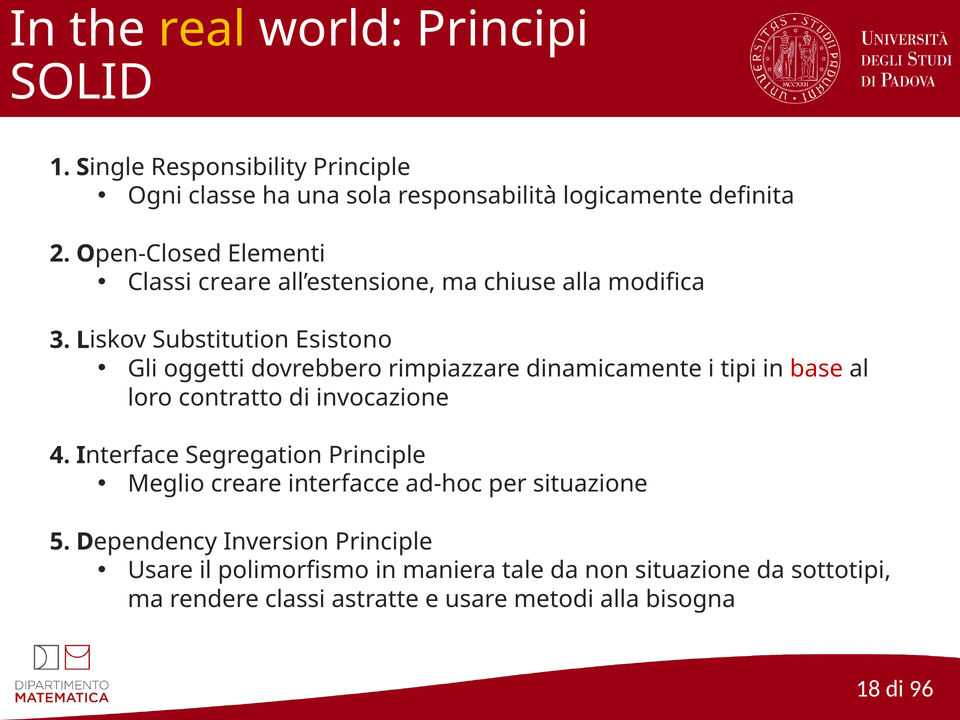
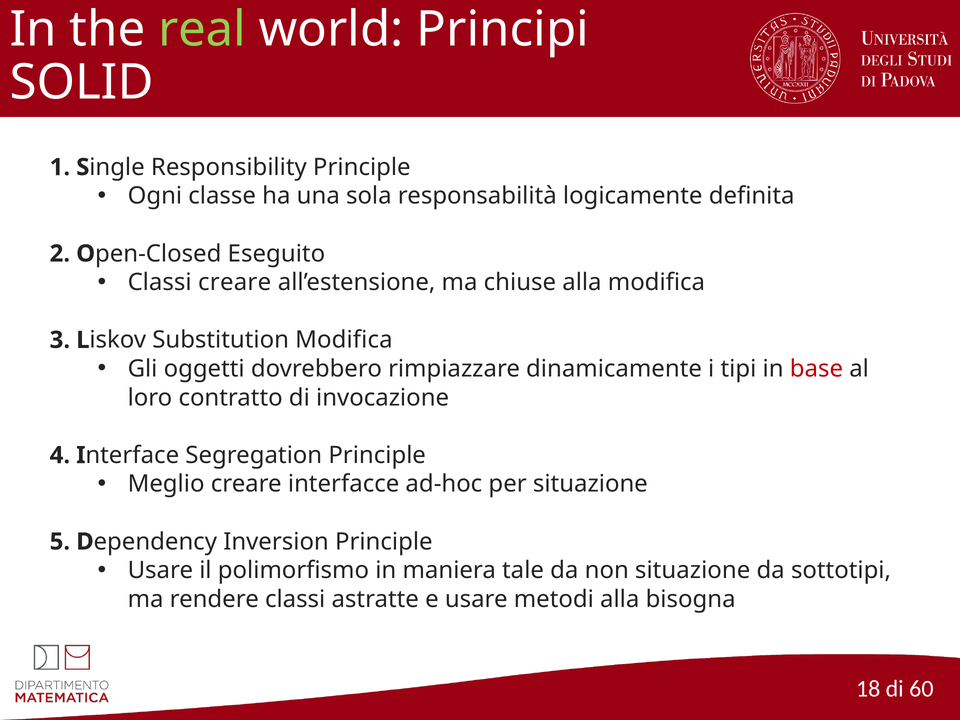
real colour: yellow -> light green (202, 29)
Elementi: Elementi -> Eseguito (276, 254)
Substitution Esistono: Esistono -> Modifica (344, 340)
96: 96 -> 60 (921, 689)
